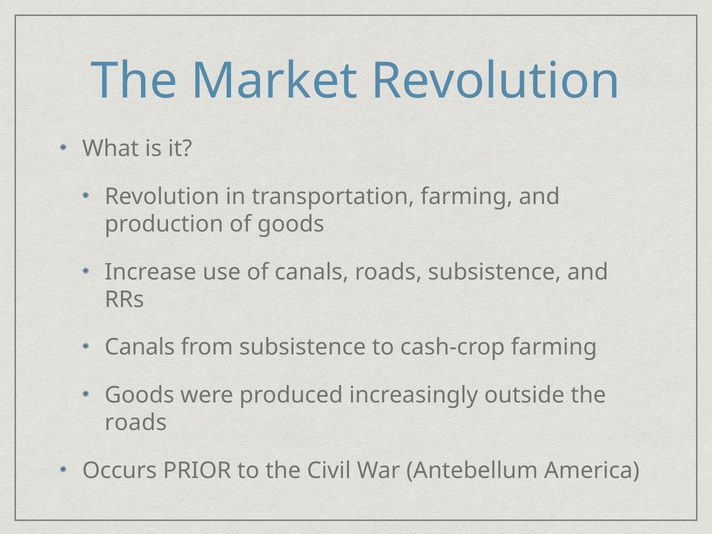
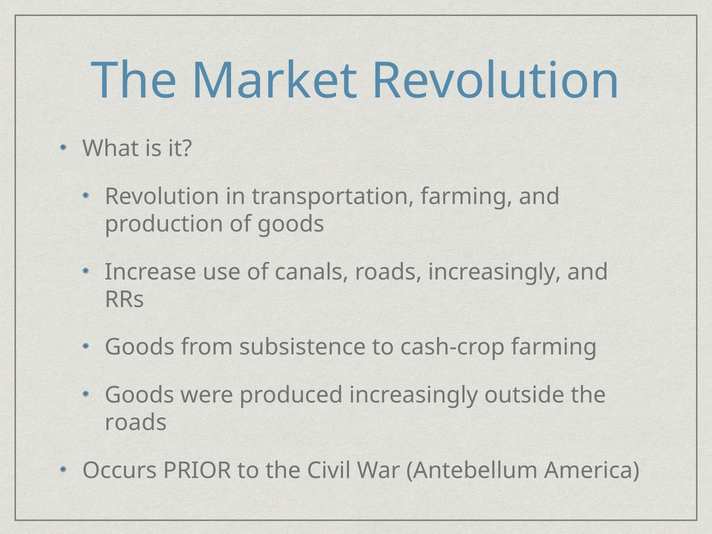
roads subsistence: subsistence -> increasingly (495, 272)
Canals: Canals -> Goods (140, 347)
